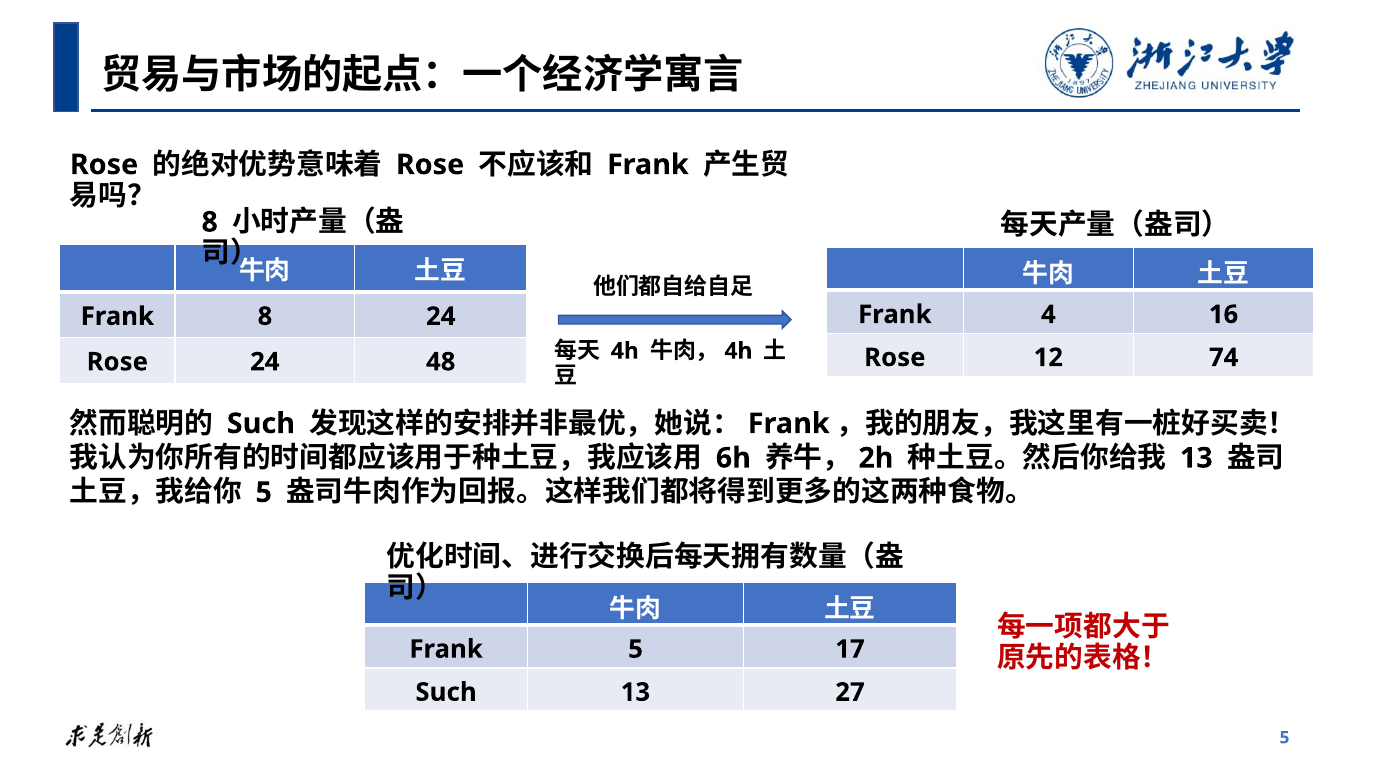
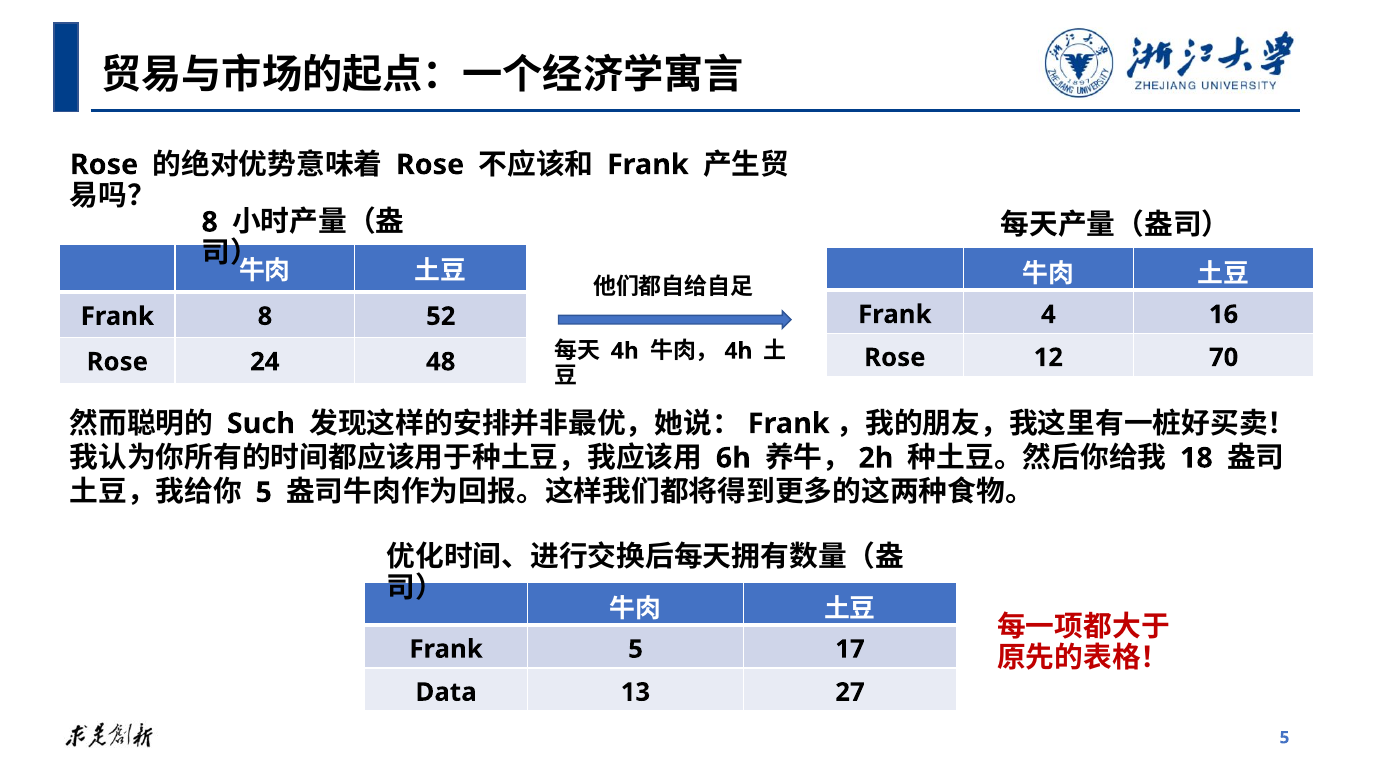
8 24: 24 -> 52 (441, 316)
74: 74 -> 70 (1224, 358)
13: 13 -> 18 (1196, 458)
Such: Such -> Data (446, 692)
